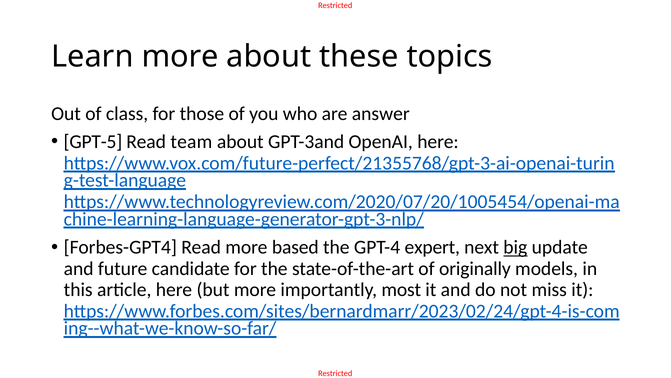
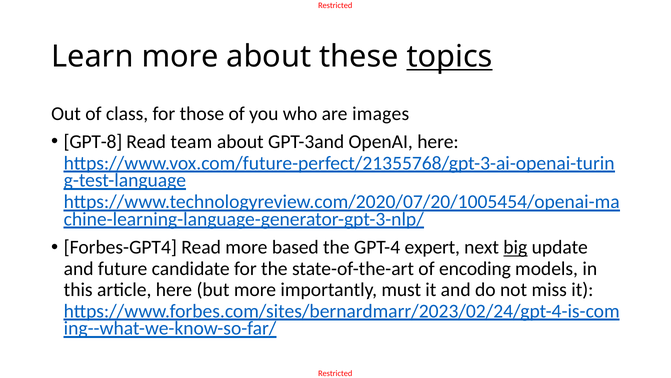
topics underline: none -> present (450, 56)
answer: answer -> images (381, 113)
GPT-5: GPT-5 -> GPT-8 (93, 142)
originally: originally -> encoding (475, 268)
most: most -> must (401, 289)
